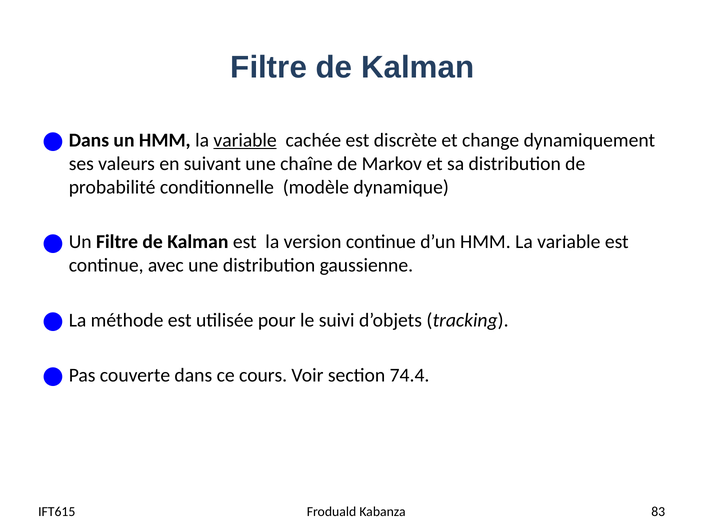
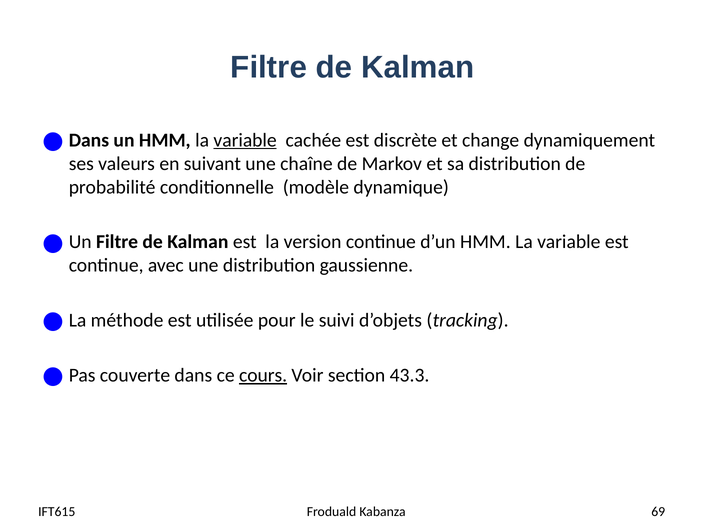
cours underline: none -> present (263, 375)
74.4: 74.4 -> 43.3 (410, 375)
83: 83 -> 69 (658, 511)
